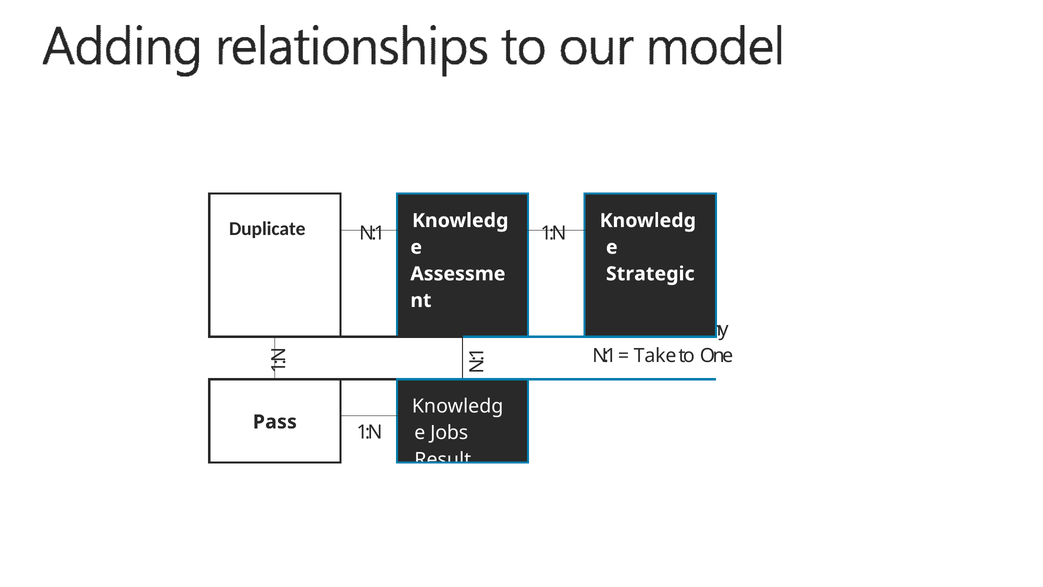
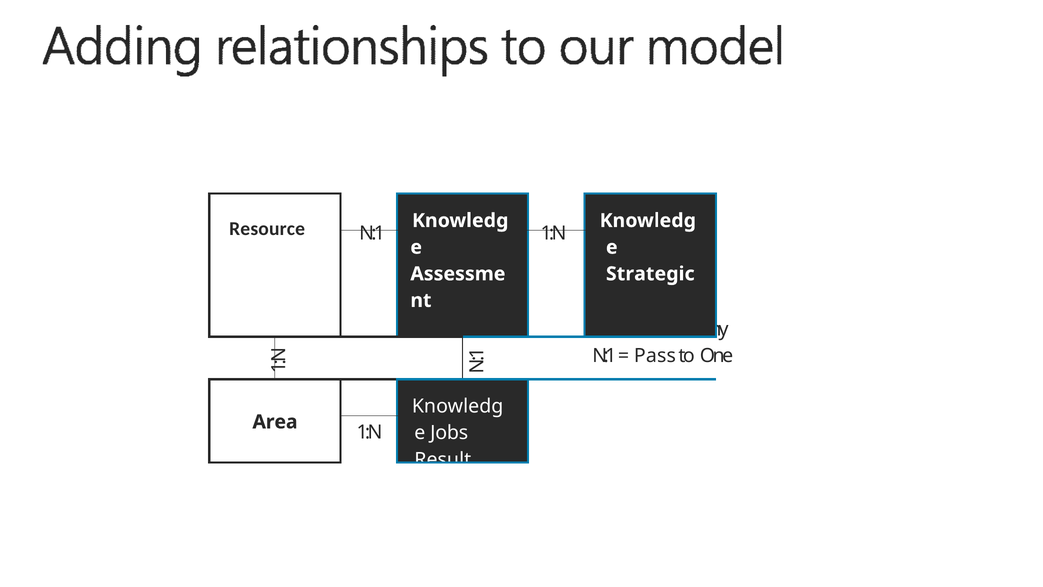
Duplicate: Duplicate -> Resource (267, 229)
Take: Take -> Pass (655, 356)
Pass: Pass -> Area (275, 422)
